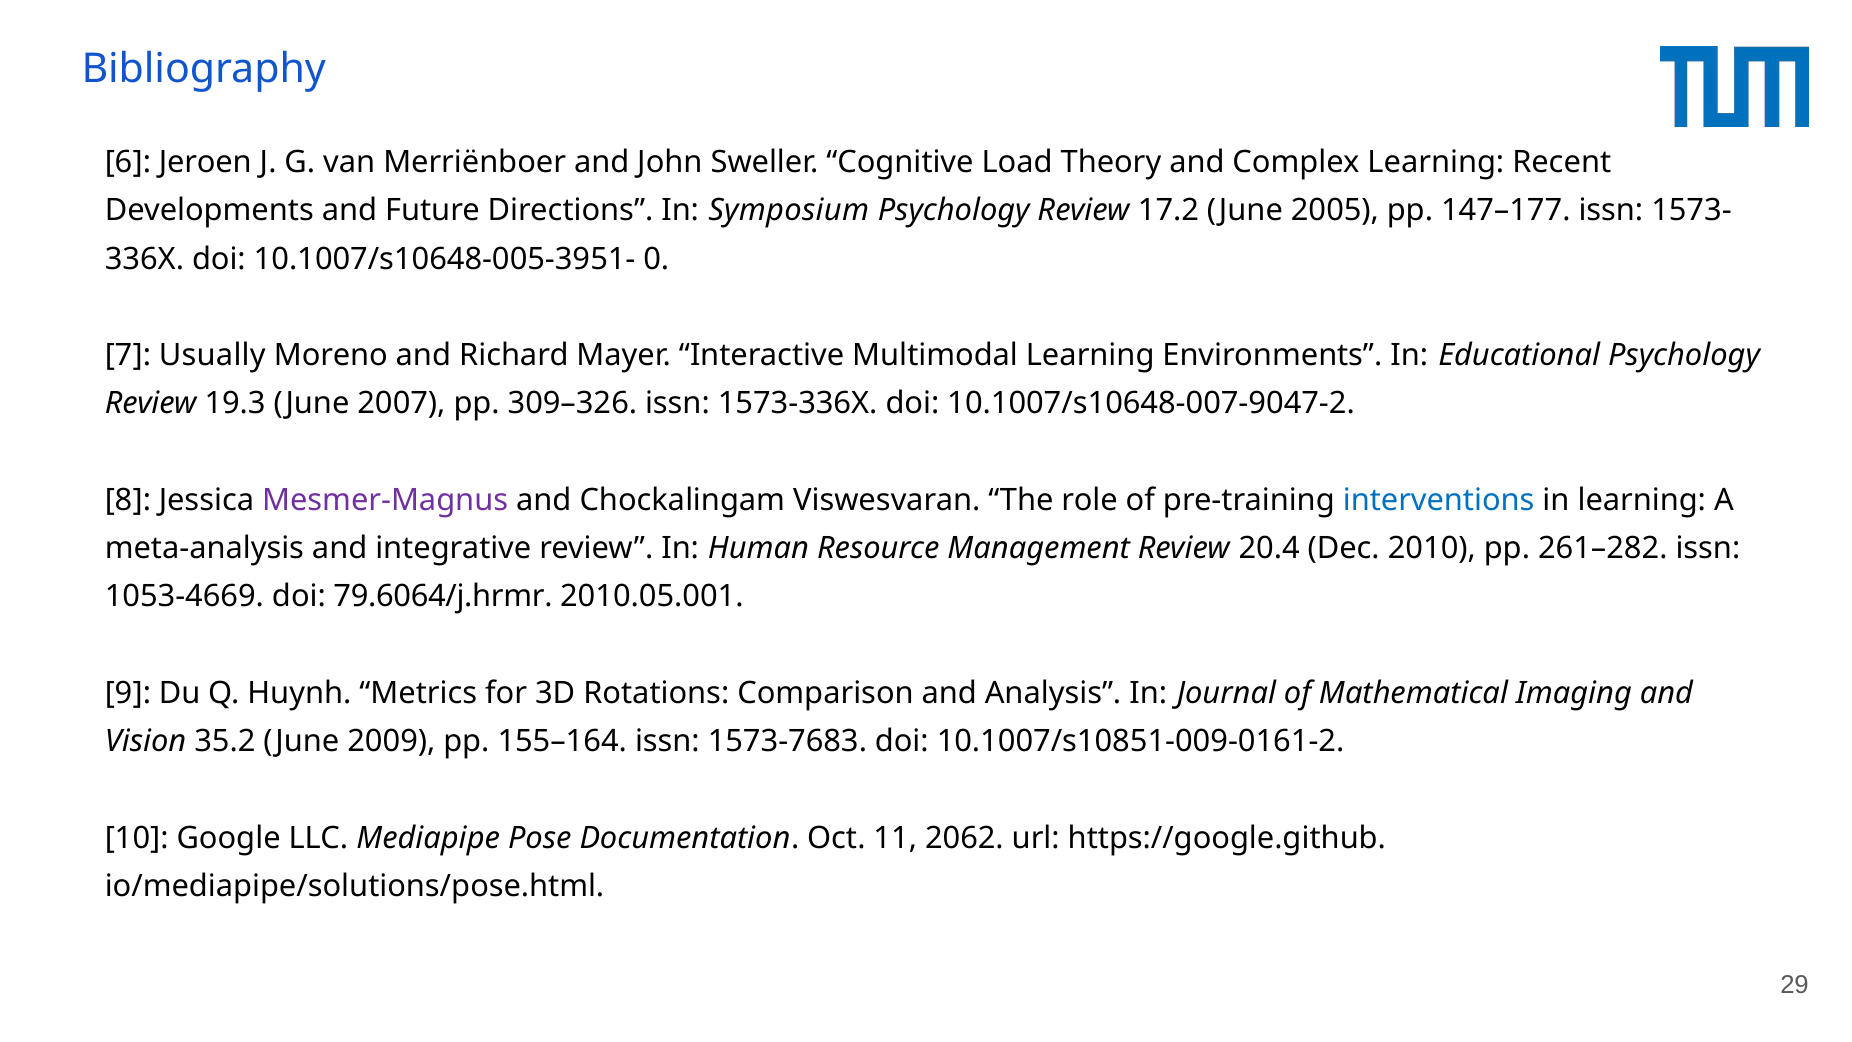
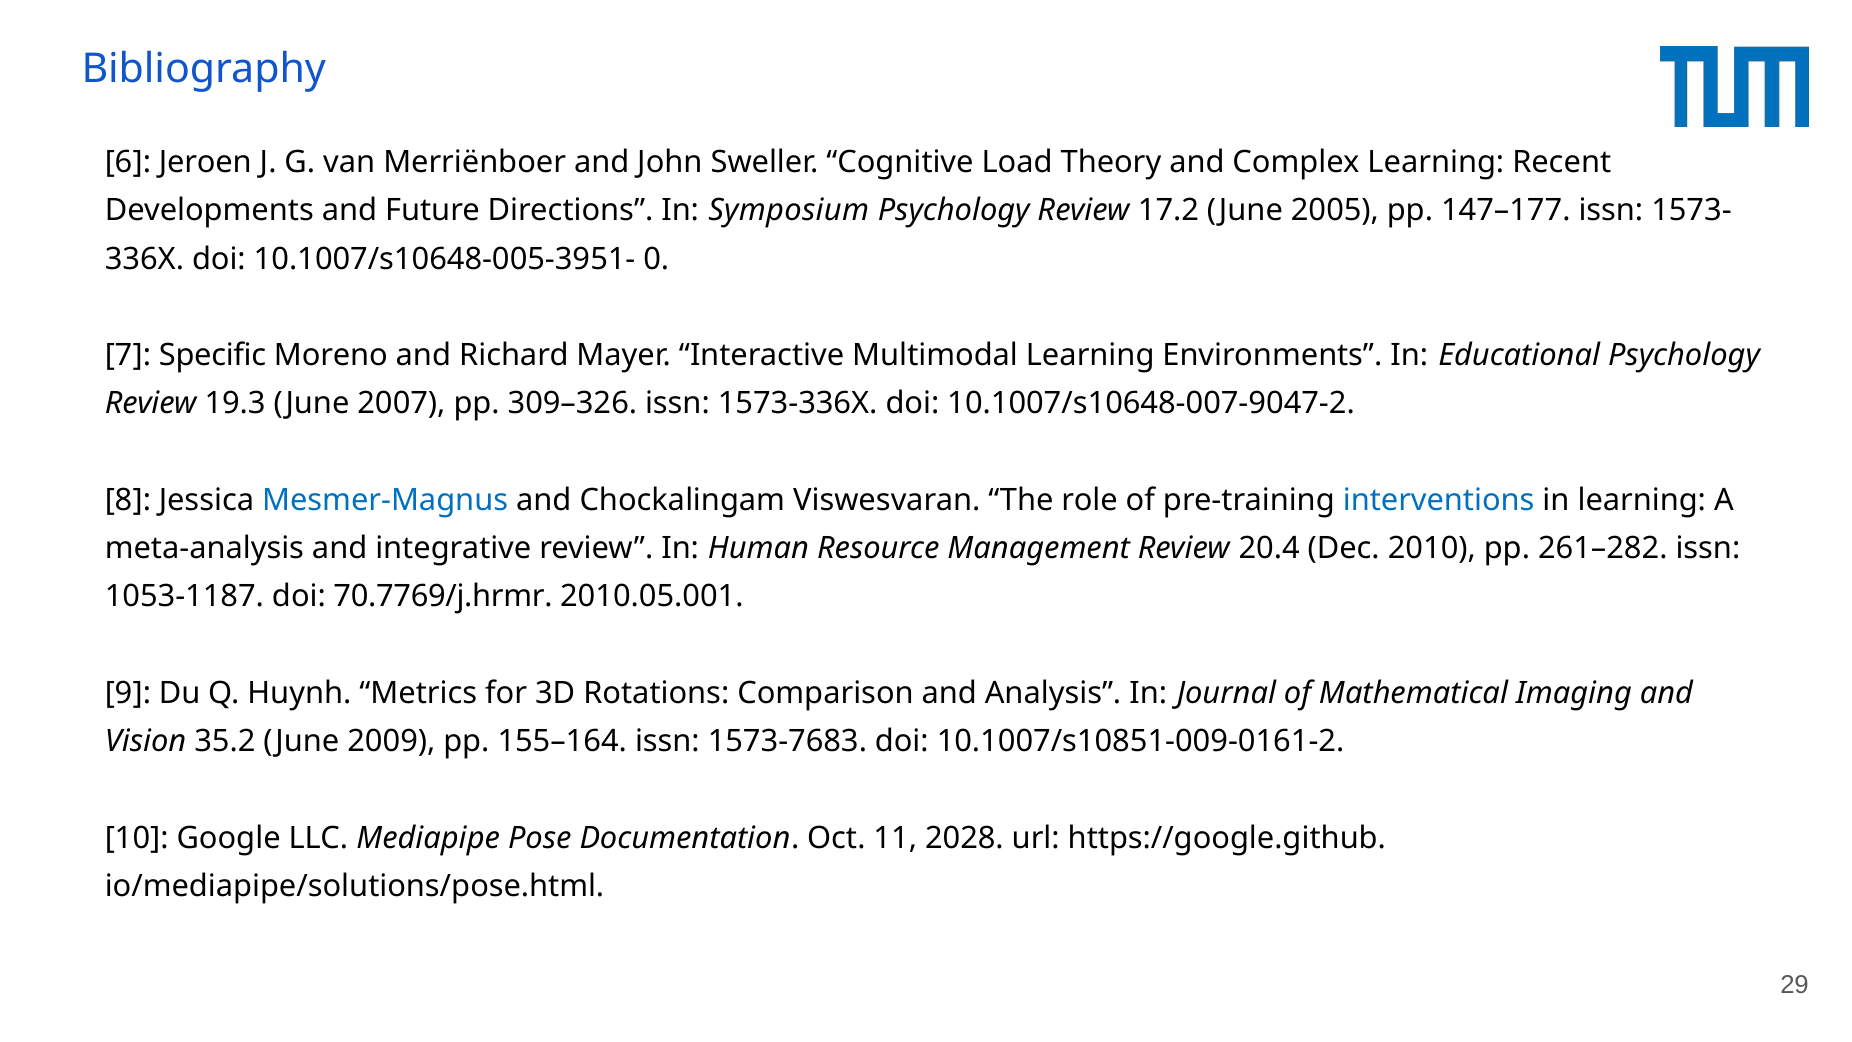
Usually: Usually -> Specific (213, 355)
Mesmer-Magnus colour: purple -> blue (385, 500)
1053-4669: 1053-4669 -> 1053-1187 (184, 597)
79.6064/j.hrmr: 79.6064/j.hrmr -> 70.7769/j.hrmr (443, 597)
2062: 2062 -> 2028 (964, 838)
